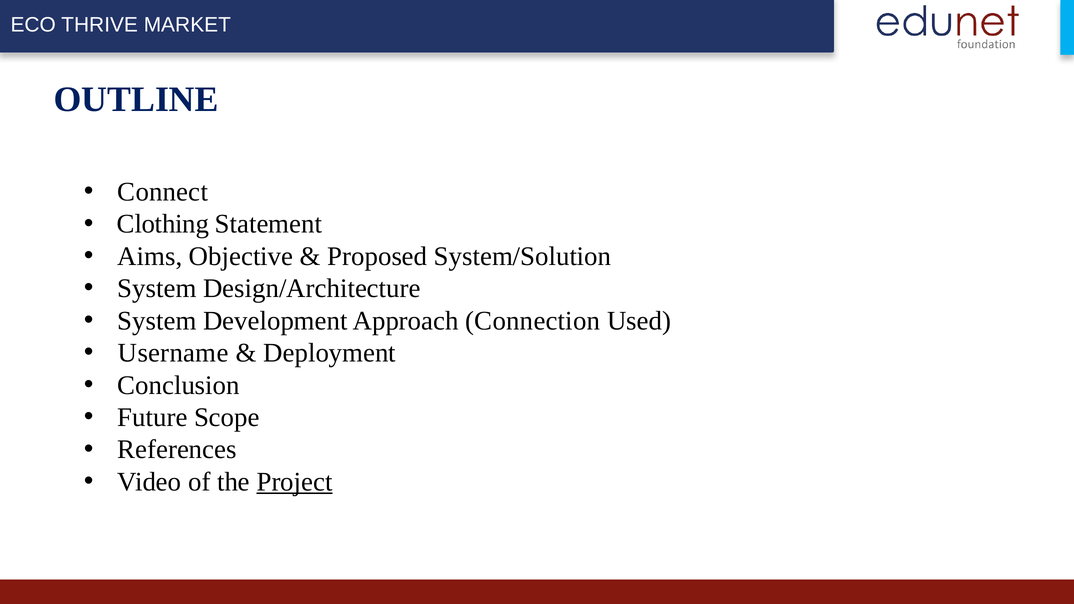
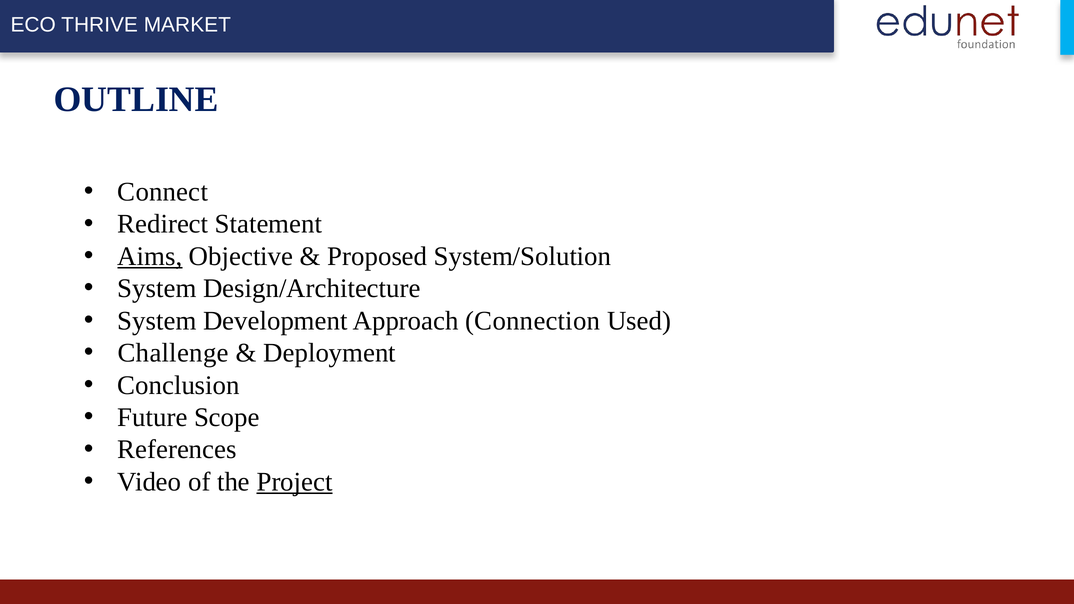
Clothing: Clothing -> Redirect (163, 224)
Aims underline: none -> present (150, 256)
Username: Username -> Challenge (173, 353)
